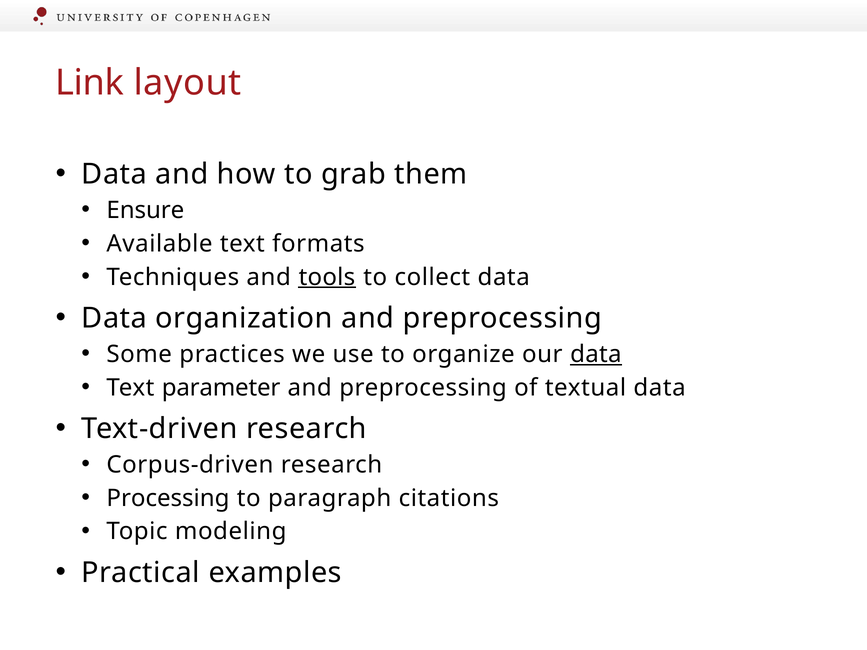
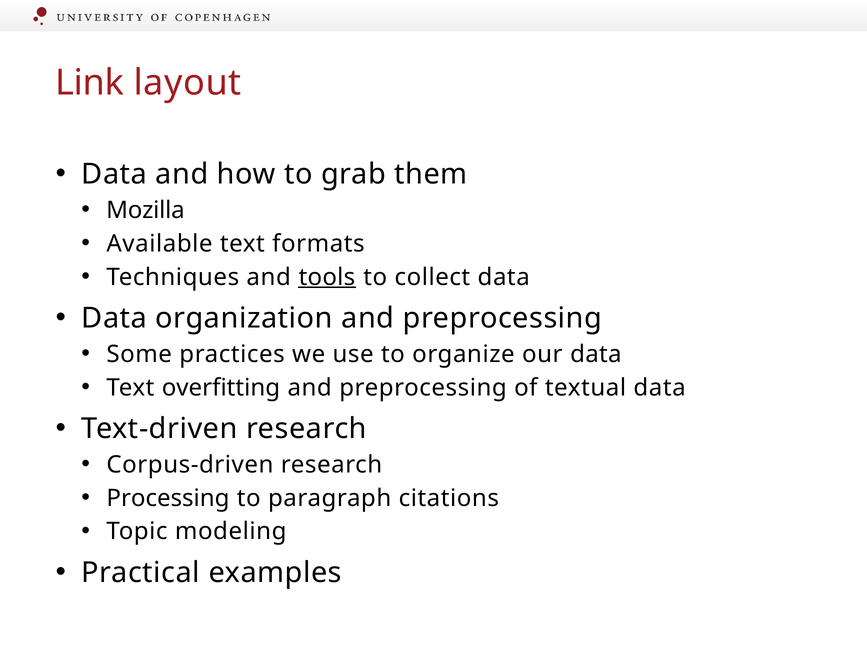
Ensure: Ensure -> Mozilla (145, 210)
data underline: present -> none (596, 354)
parameter: parameter -> overfitting (221, 388)
